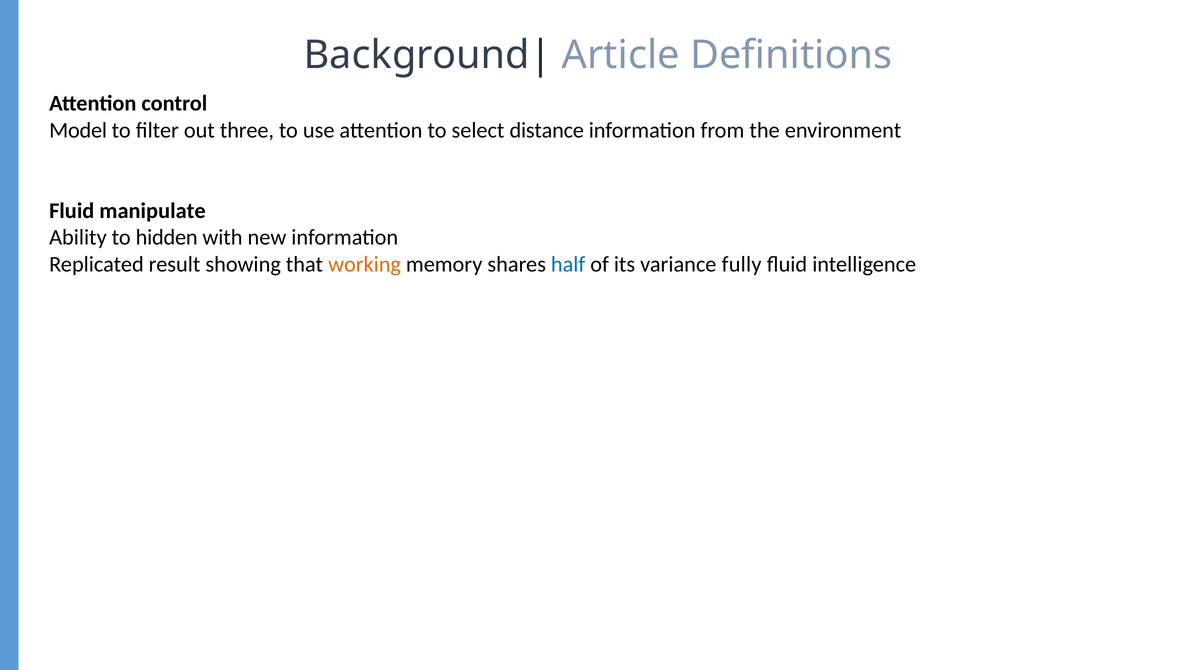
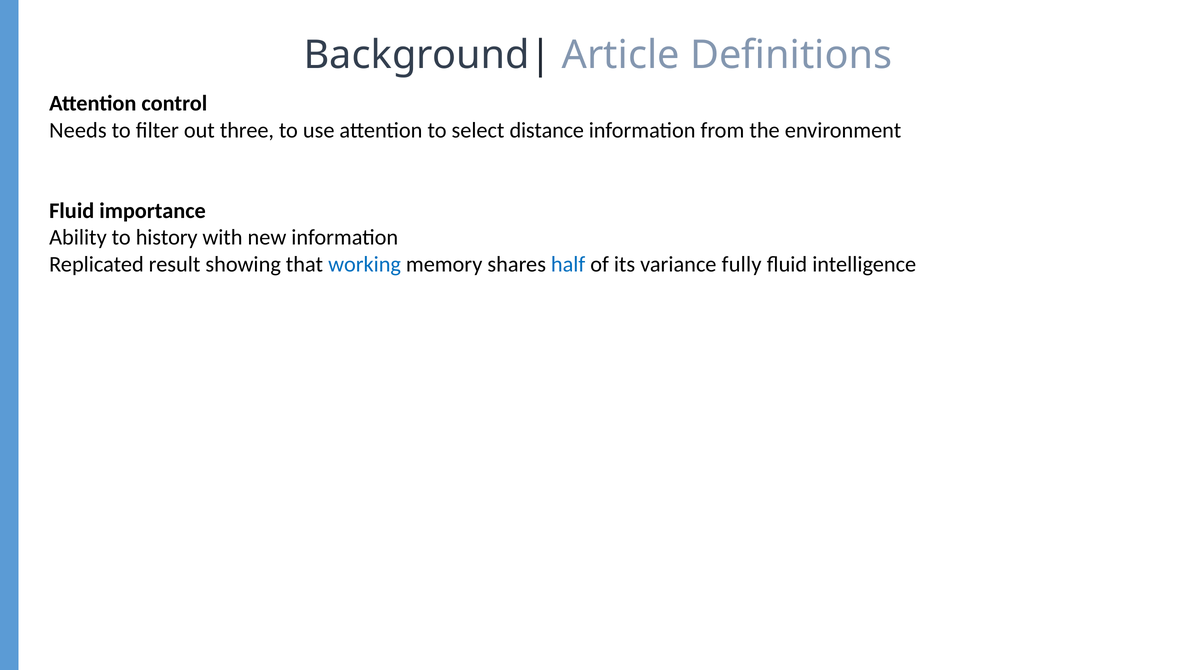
Model: Model -> Needs (78, 130)
manipulate: manipulate -> importance (153, 211)
hidden: hidden -> history (167, 237)
working colour: orange -> blue (365, 264)
